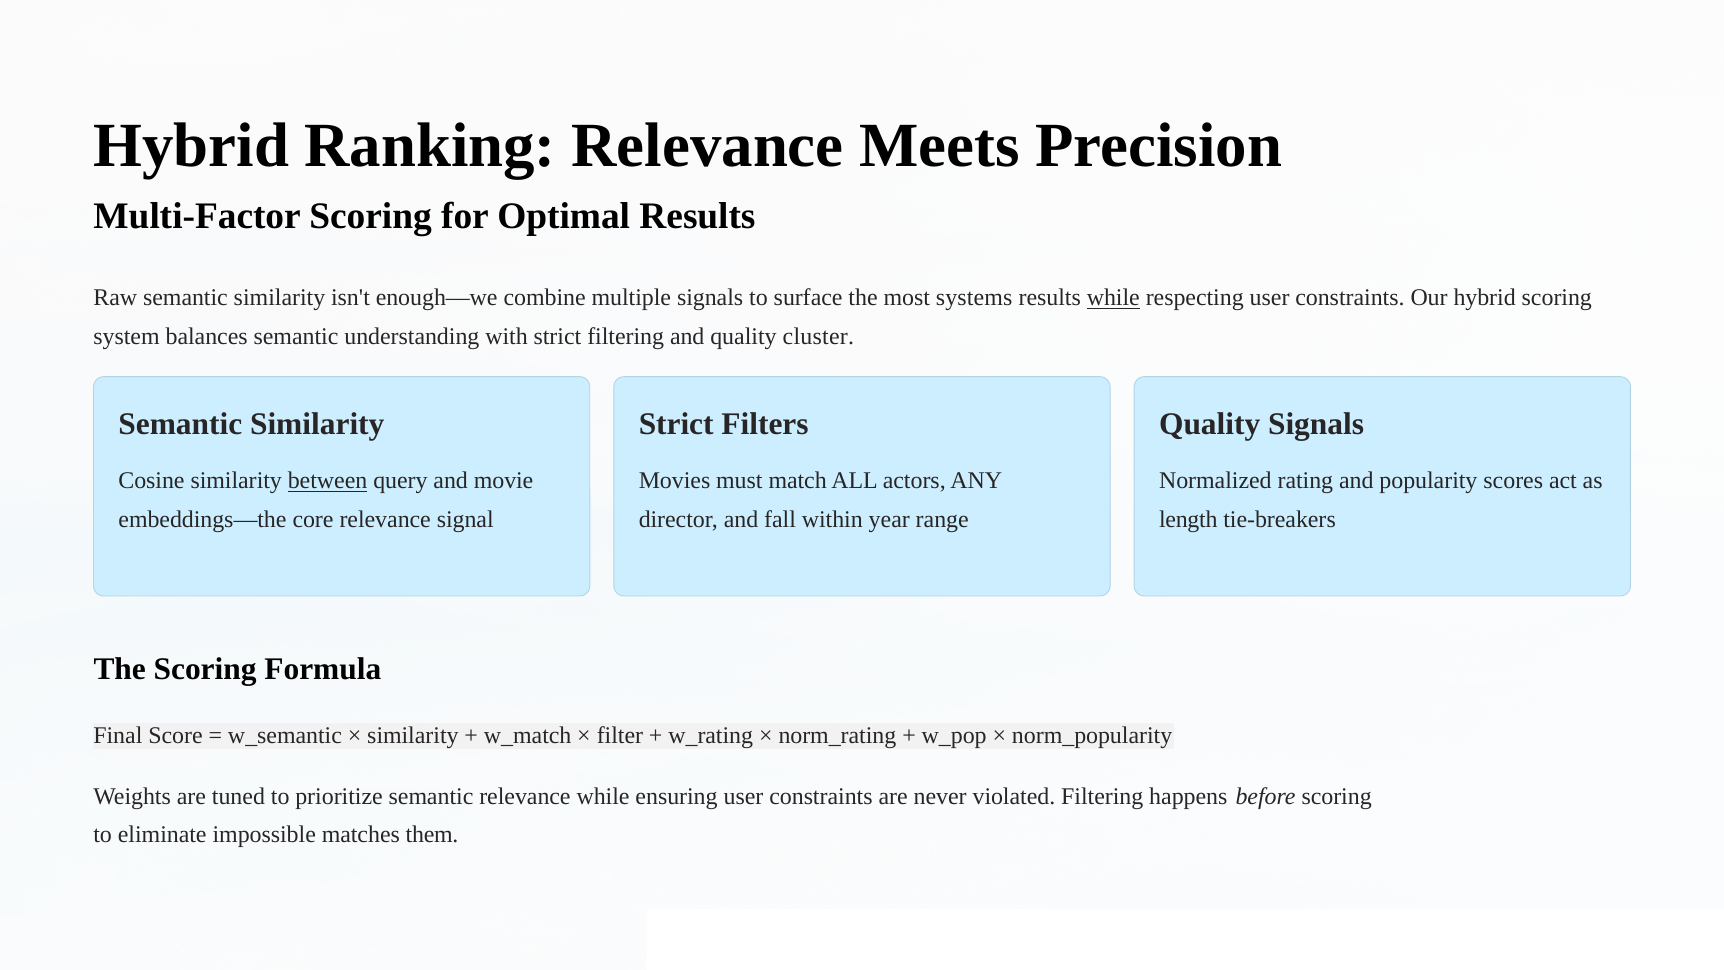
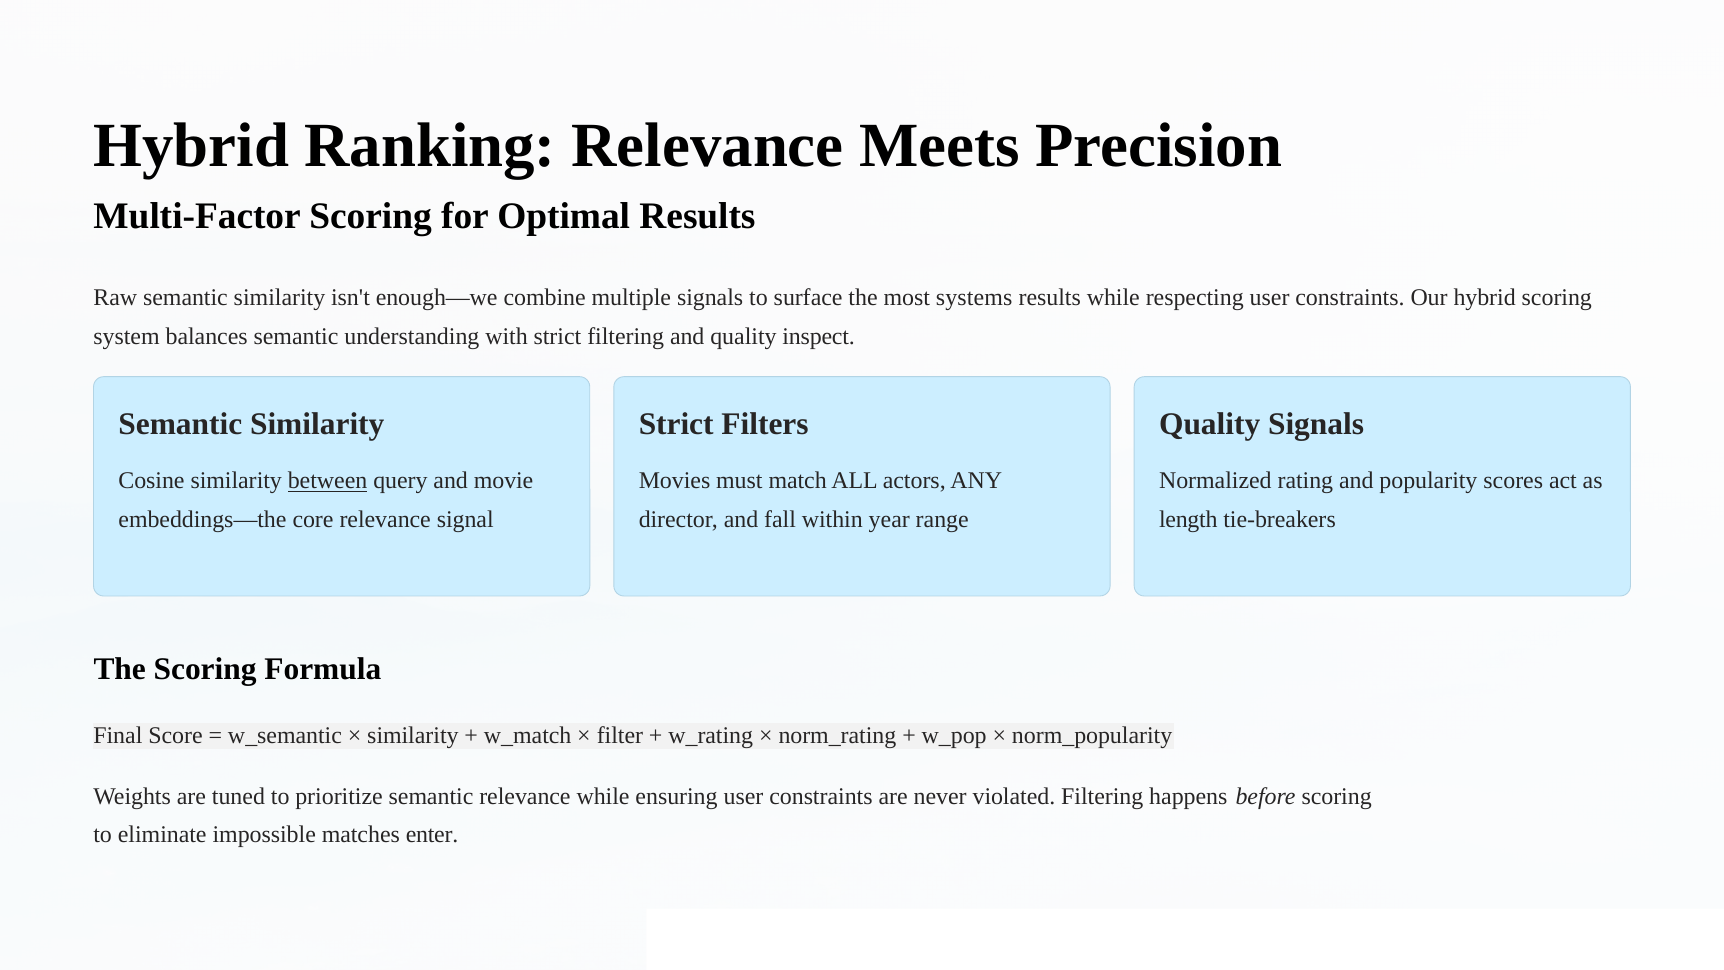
while underline: present -> none (1113, 298)
cluster: cluster -> inspect (819, 336)
them: them -> enter (432, 834)
